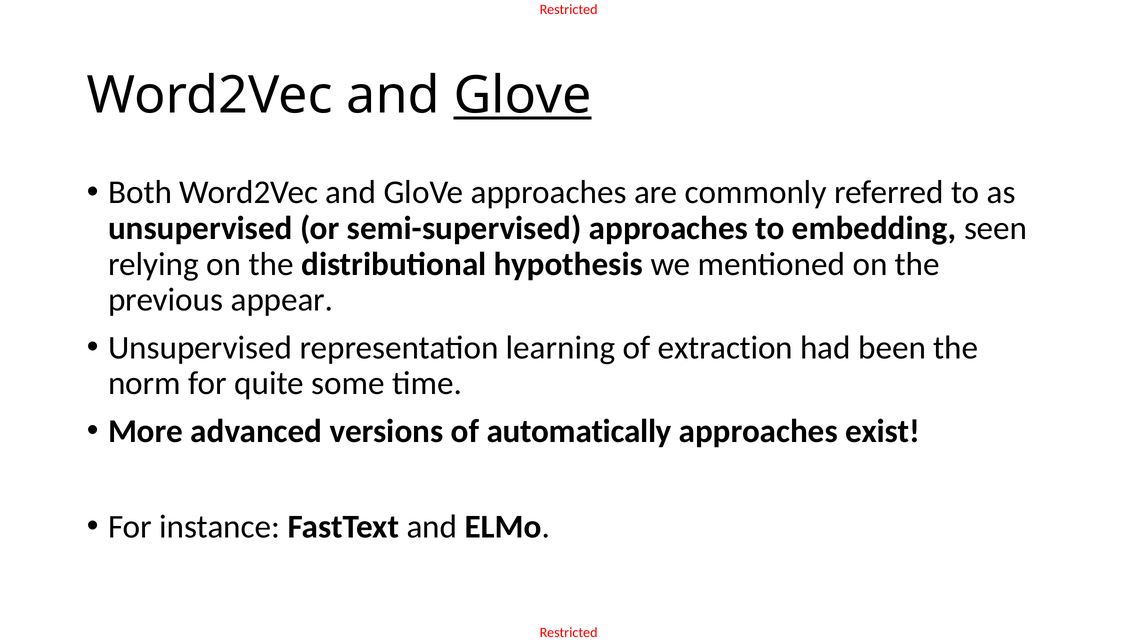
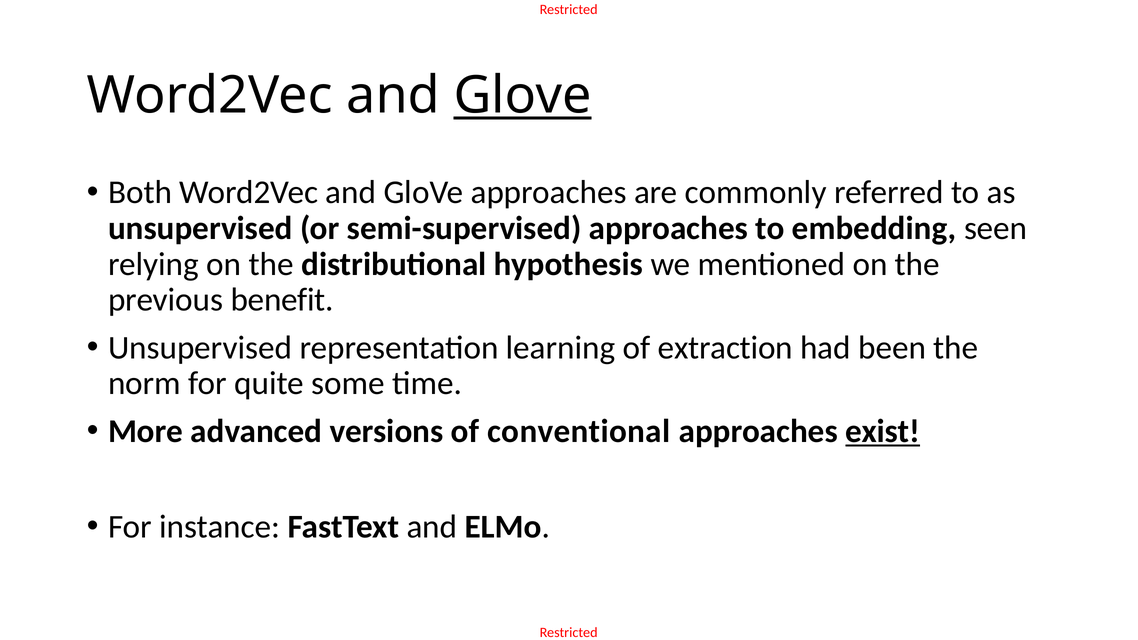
appear: appear -> benefit (282, 300)
automatically: automatically -> conventional (579, 431)
exist underline: none -> present (883, 431)
